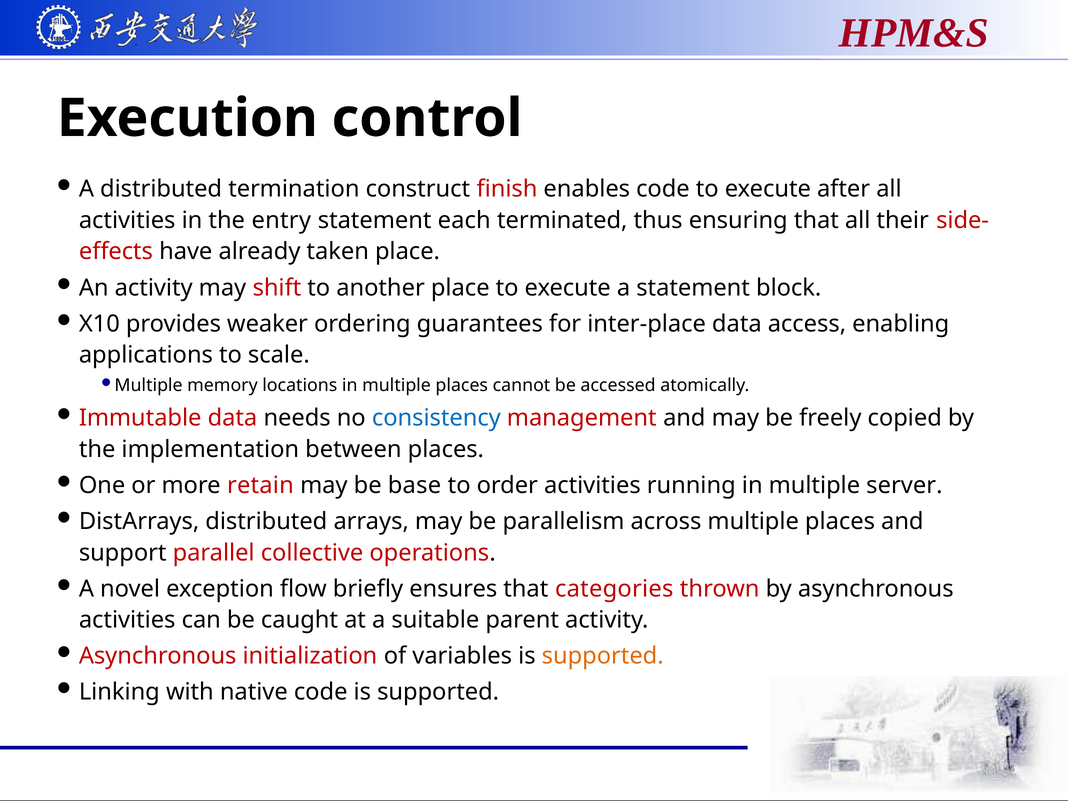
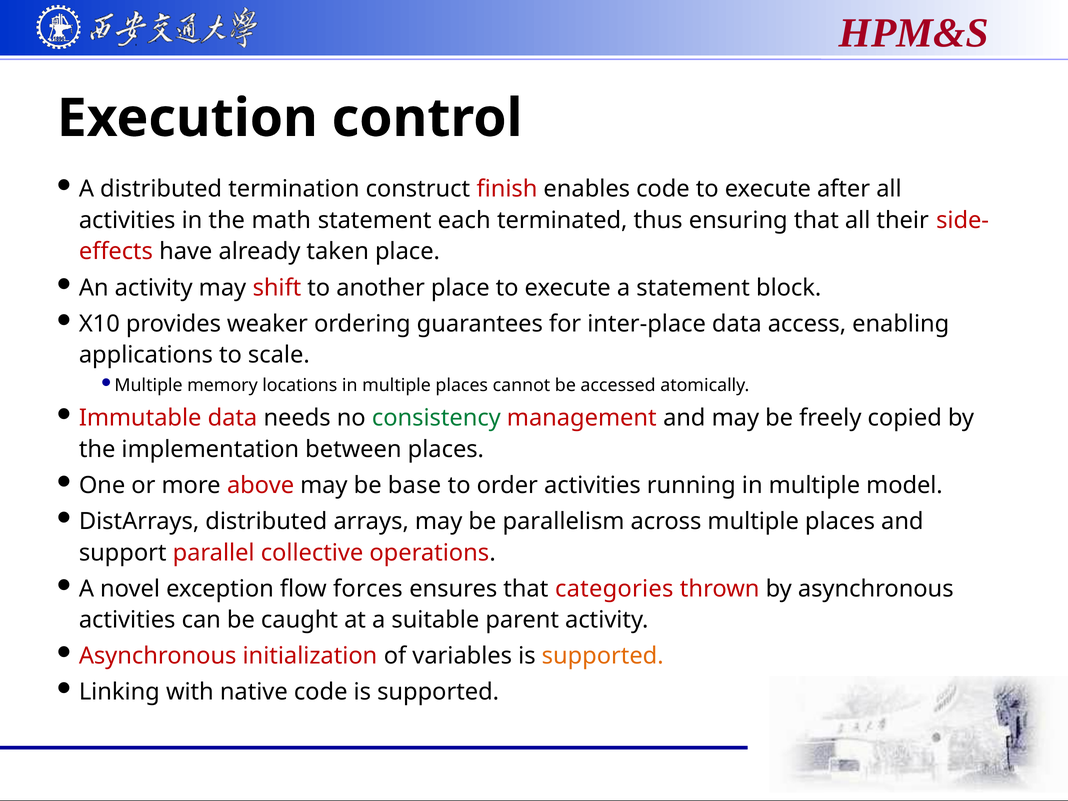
entry: entry -> math (281, 220)
consistency colour: blue -> green (436, 418)
retain: retain -> above (261, 485)
server: server -> model (904, 485)
briefly: briefly -> forces (368, 589)
